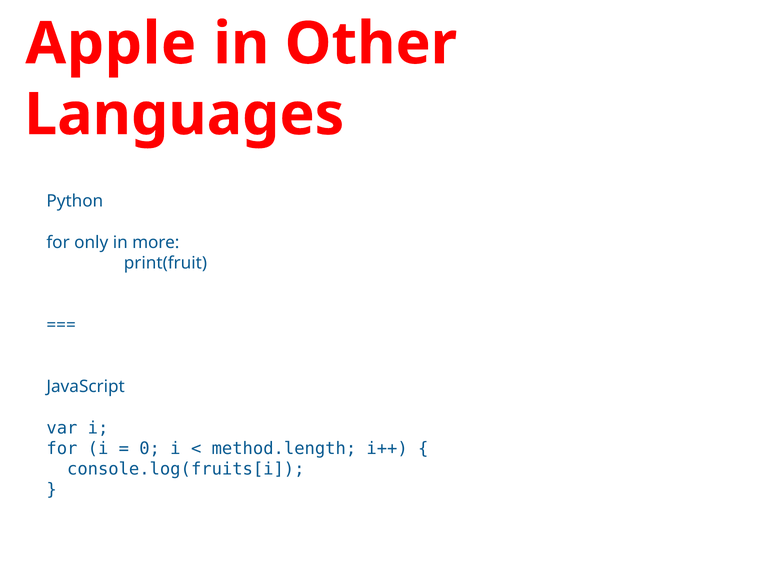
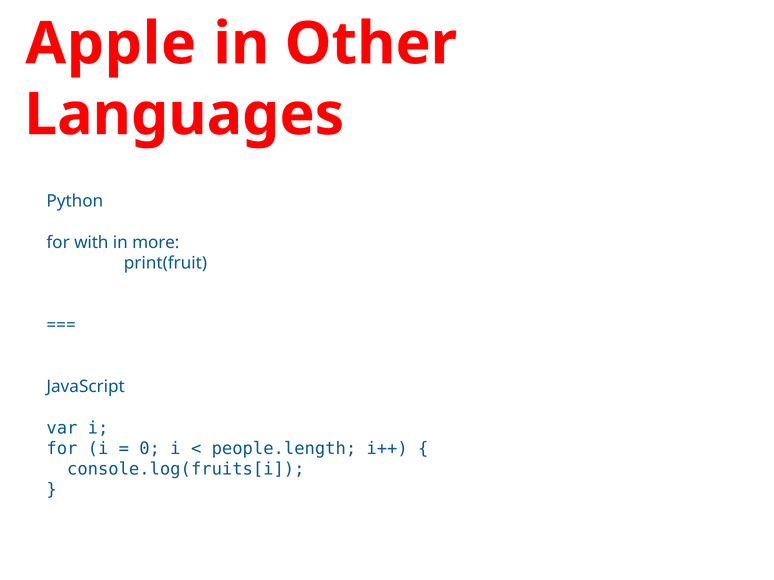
only: only -> with (91, 243)
method.length: method.length -> people.length (284, 449)
